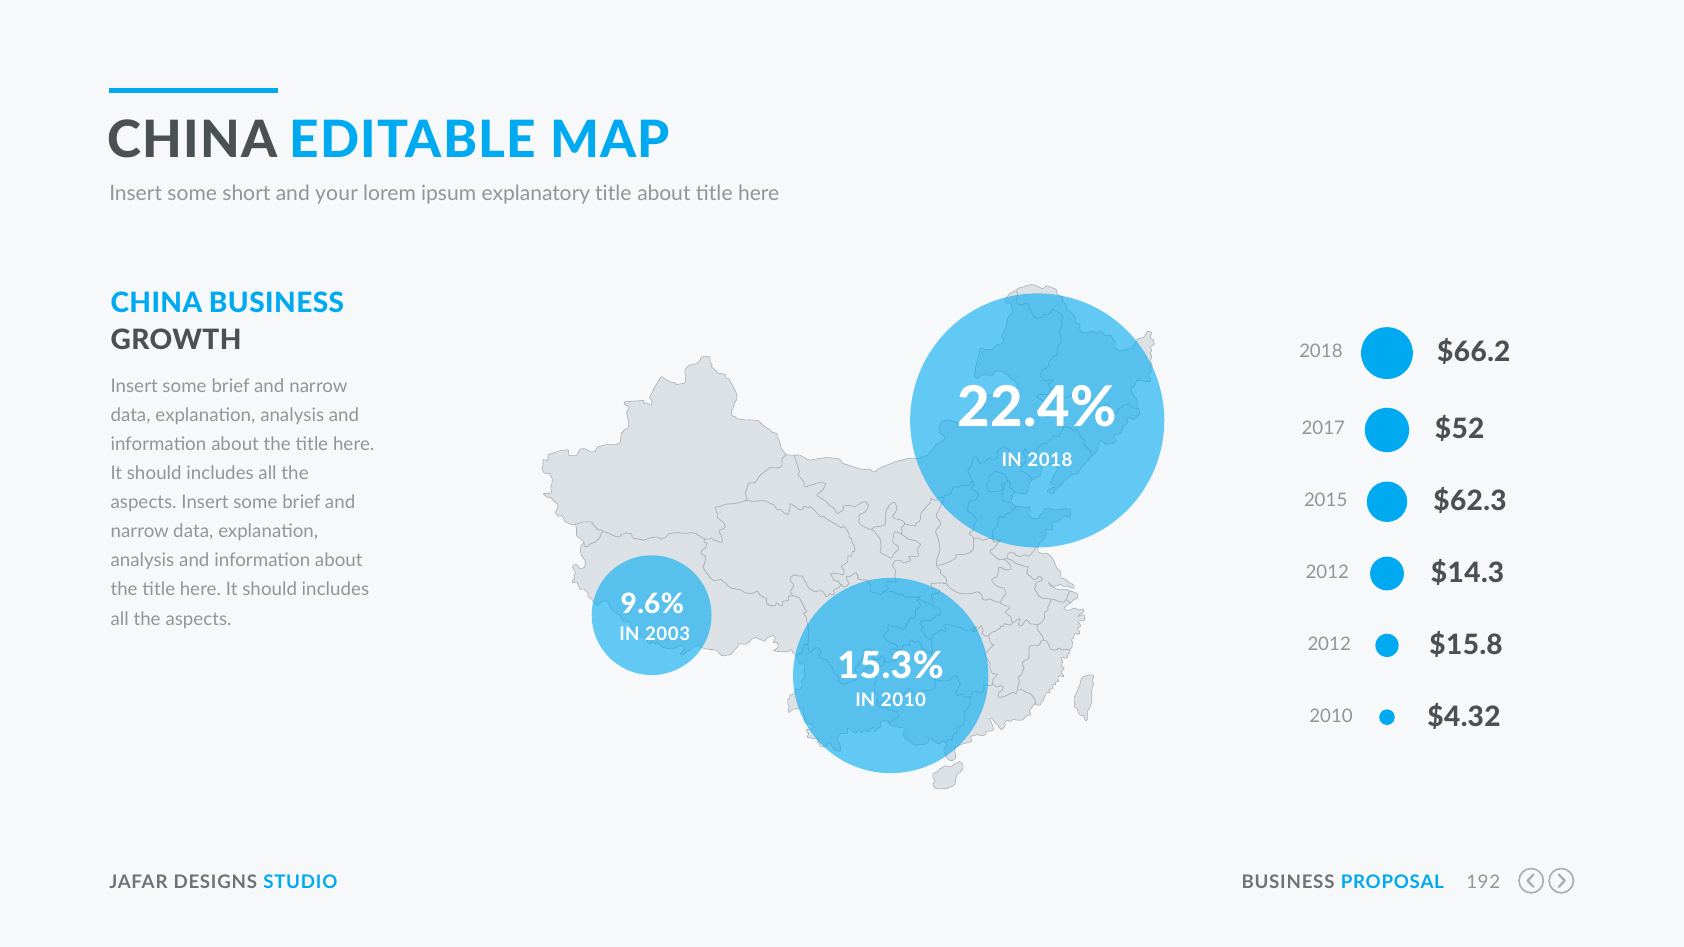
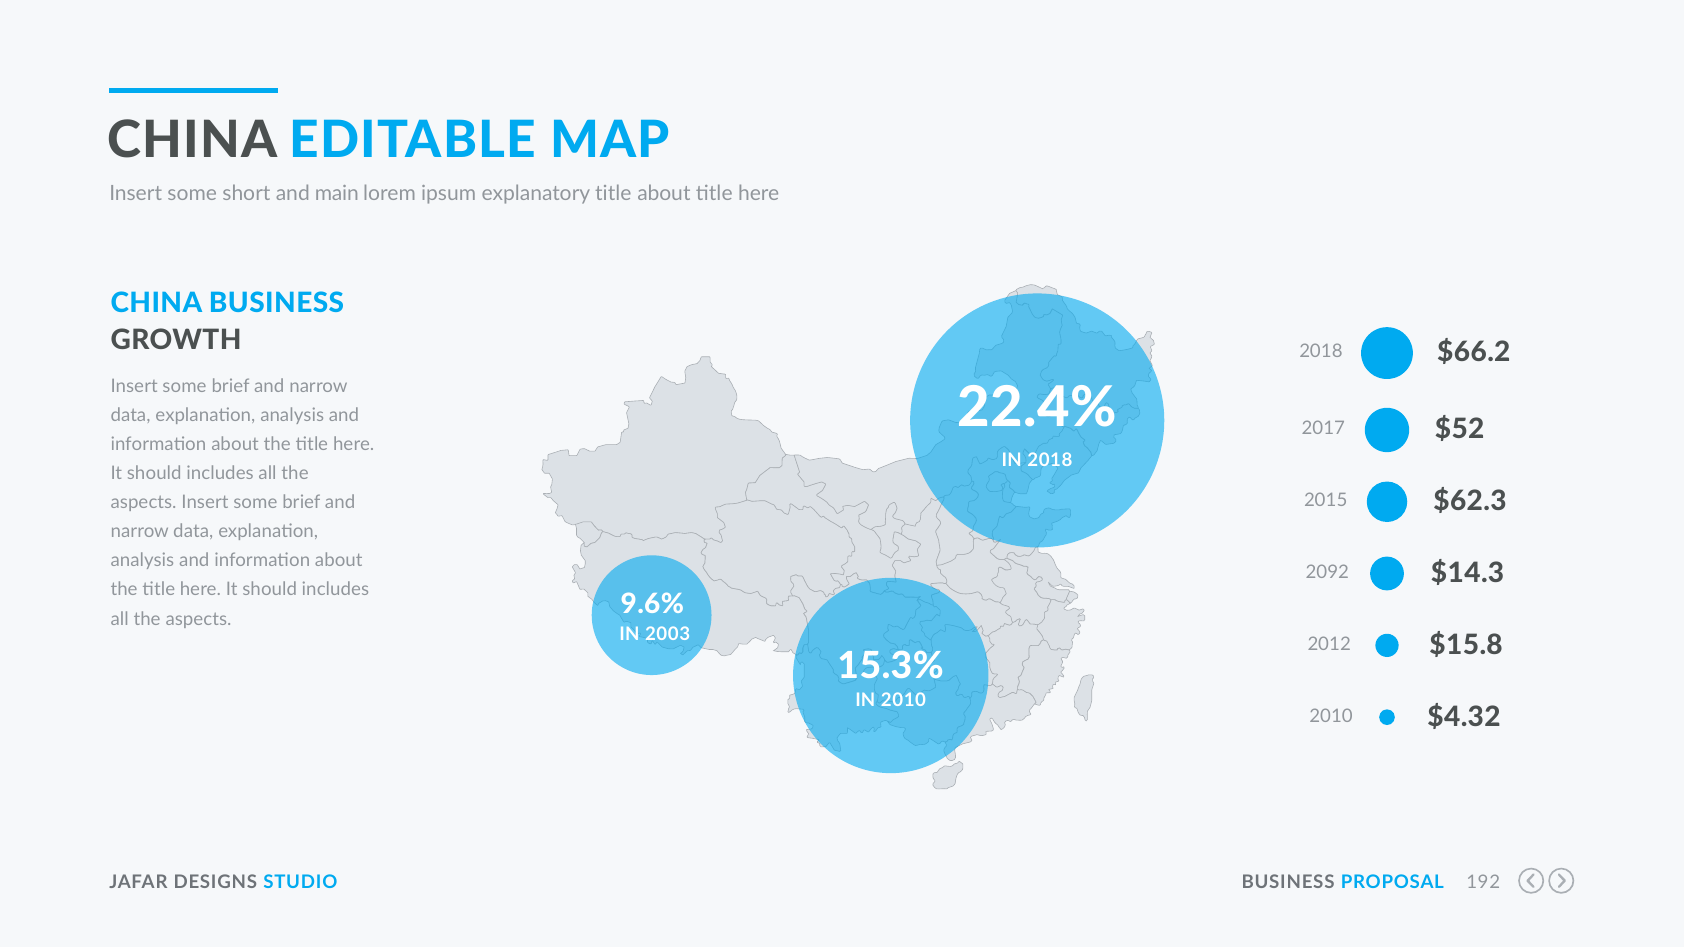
your: your -> main (337, 193)
2012: 2012 -> 2092 (1327, 572)
